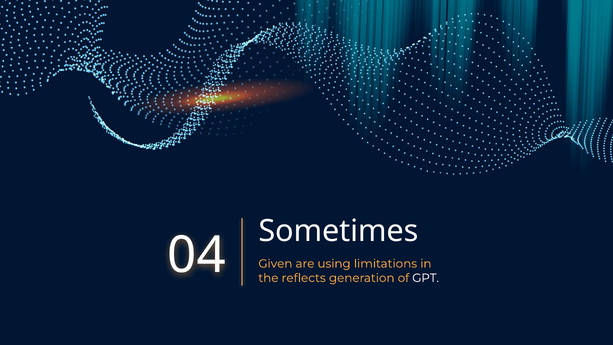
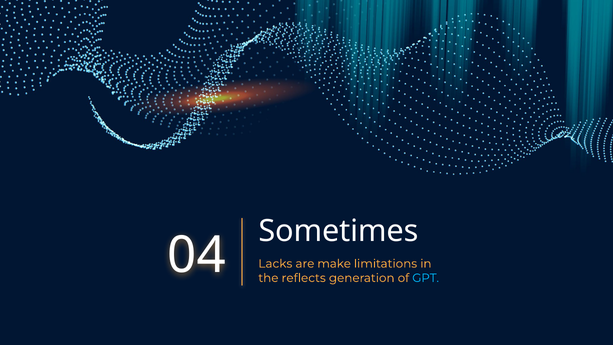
Given: Given -> Lacks (275, 264)
using: using -> make (334, 264)
GPT colour: white -> light blue (426, 278)
